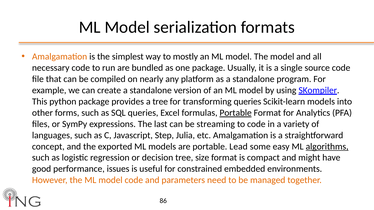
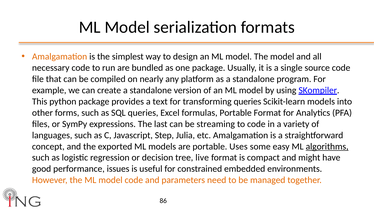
mostly: mostly -> design (185, 57)
a tree: tree -> text (160, 102)
Portable underline: present -> none (236, 113)
Lead: Lead -> Uses (238, 147)
size: size -> live (202, 158)
